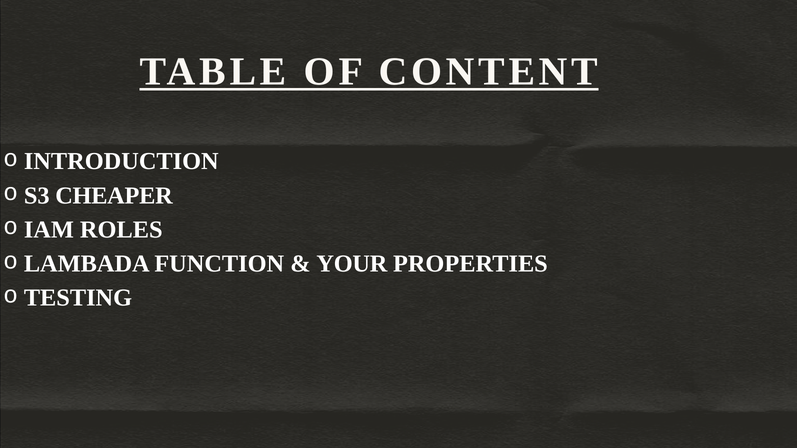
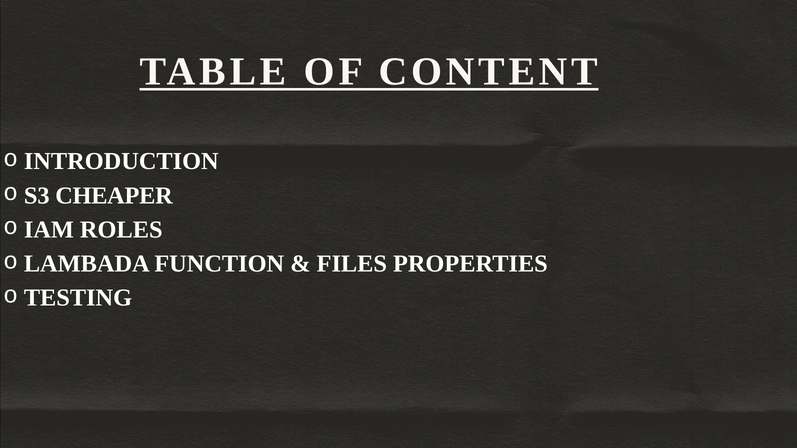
YOUR: YOUR -> FILES (352, 264)
